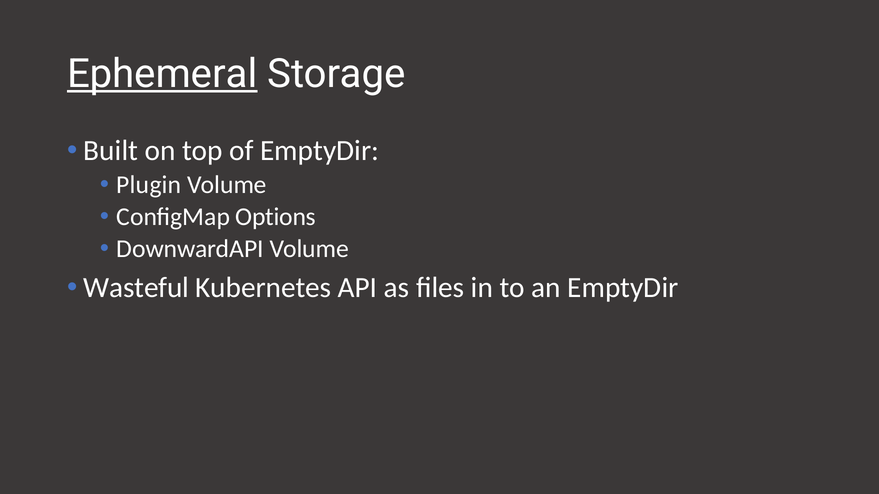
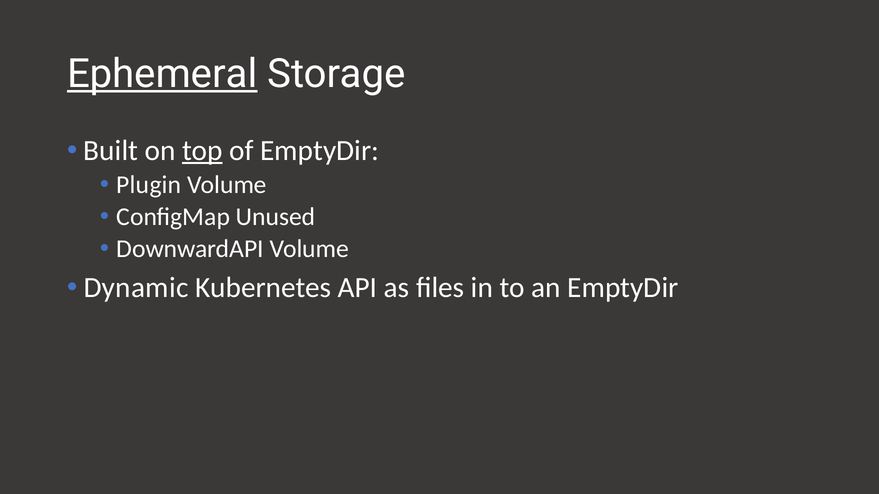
top underline: none -> present (202, 151)
Options: Options -> Unused (276, 217)
Wasteful: Wasteful -> Dynamic (136, 288)
